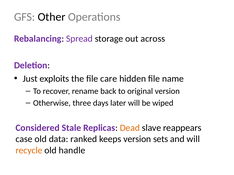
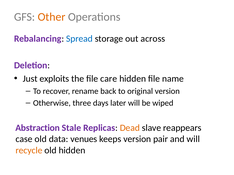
Other colour: black -> orange (52, 17)
Spread colour: purple -> blue (79, 39)
Considered: Considered -> Abstraction (38, 128)
ranked: ranked -> venues (84, 139)
sets: sets -> pair (161, 139)
old handle: handle -> hidden (72, 151)
